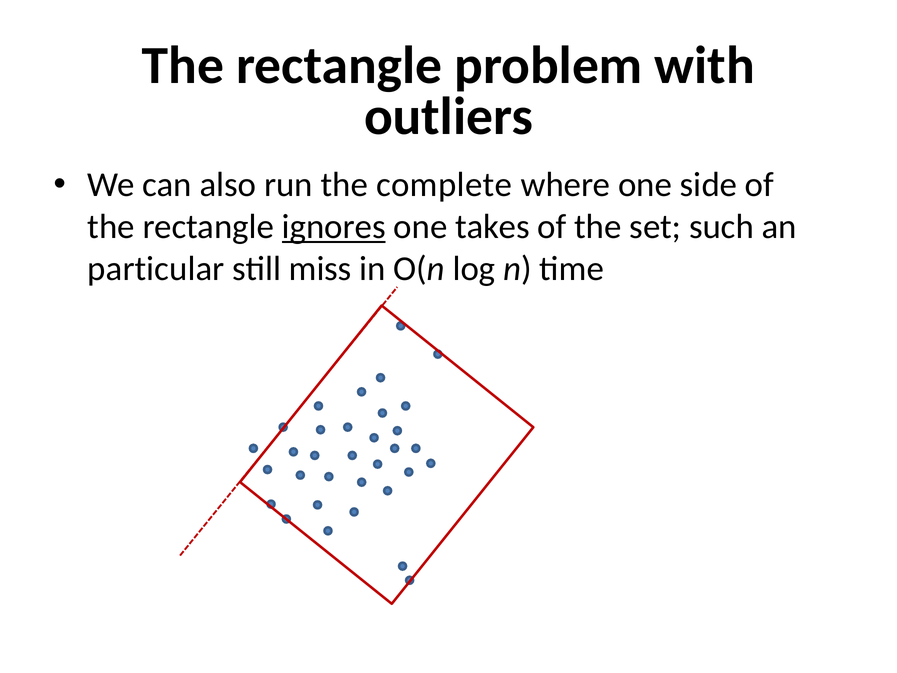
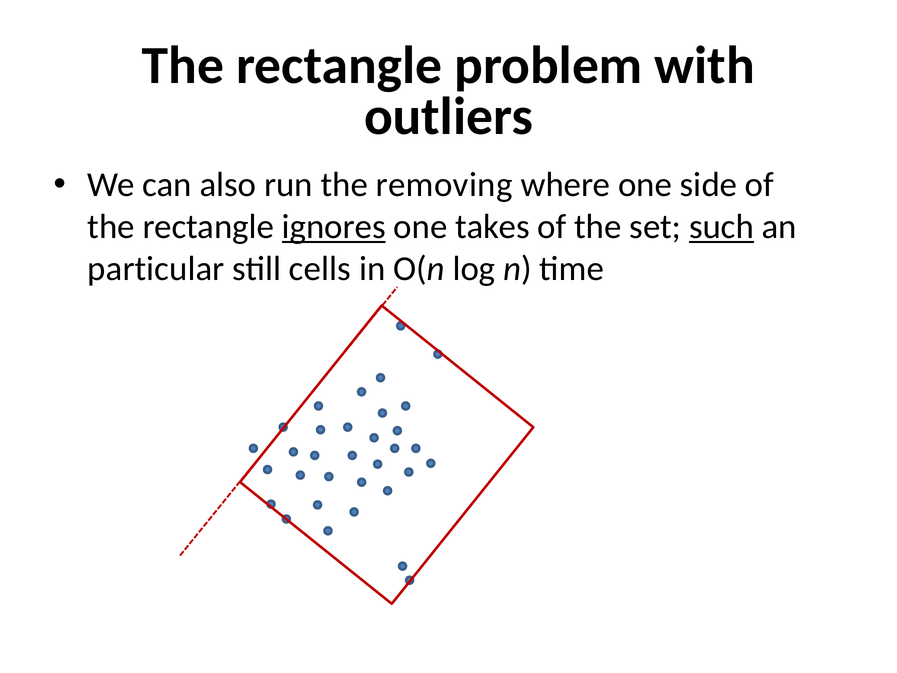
complete: complete -> removing (444, 185)
such underline: none -> present (722, 227)
miss: miss -> cells (320, 269)
